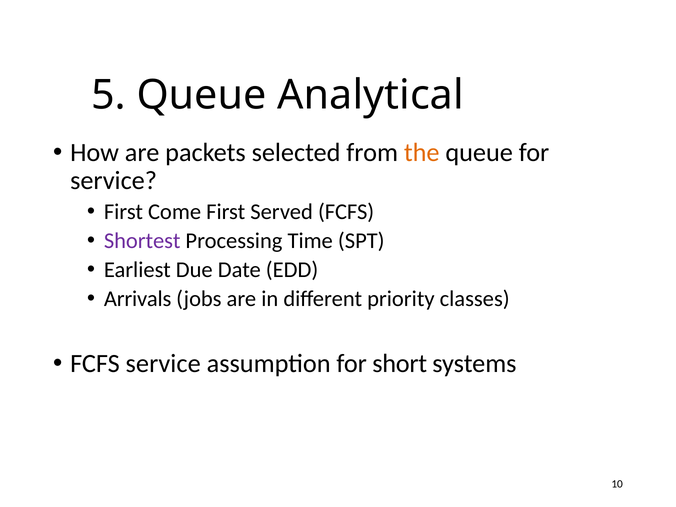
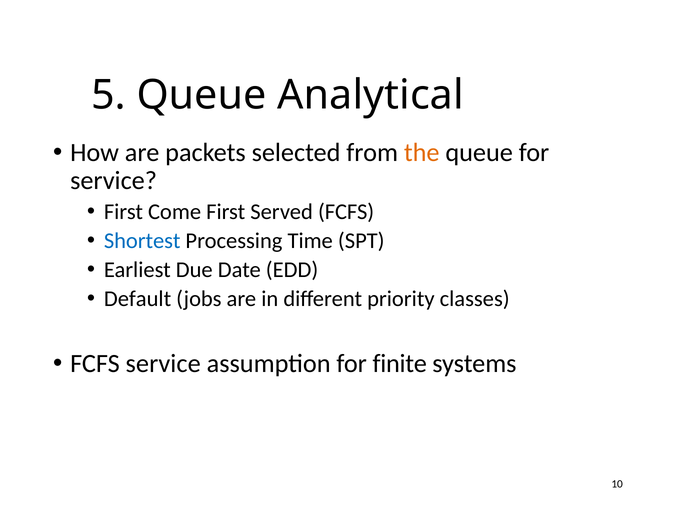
Shortest colour: purple -> blue (142, 241)
Arrivals: Arrivals -> Default (138, 299)
short: short -> finite (400, 364)
